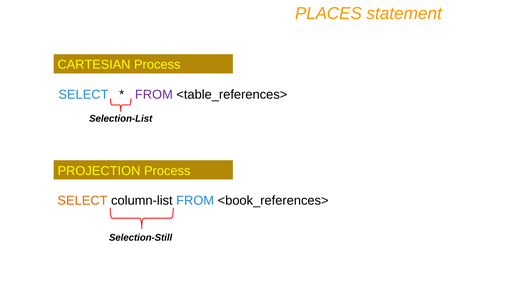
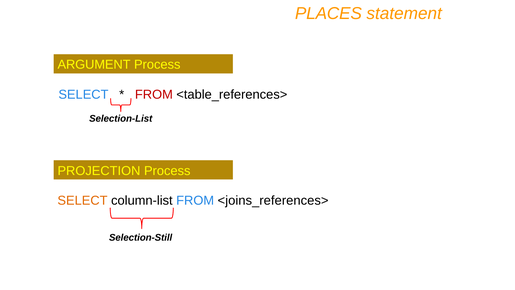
CARTESIAN: CARTESIAN -> ARGUMENT (94, 65)
FROM colour: purple -> red (154, 94)
<book_references>: <book_references> -> <joins_references> (273, 200)
